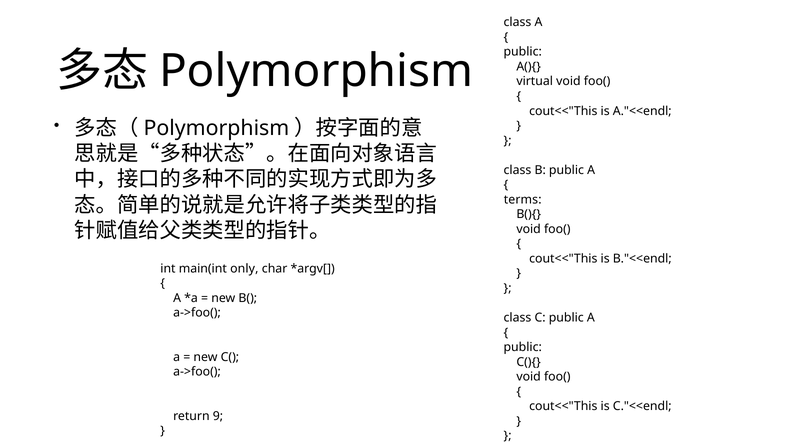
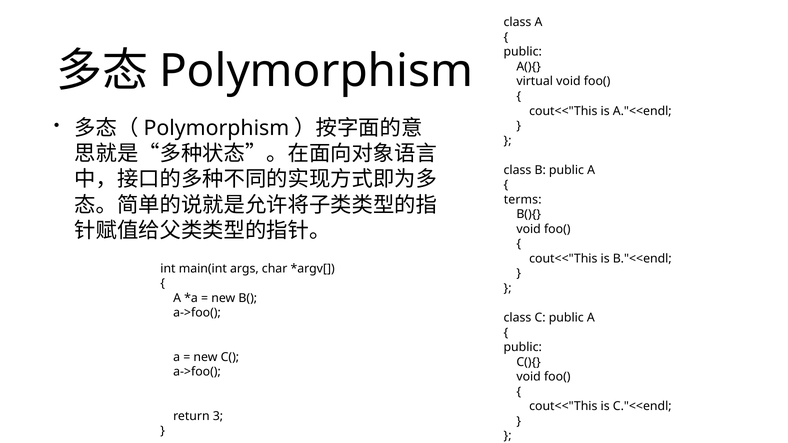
only: only -> args (244, 269)
9: 9 -> 3 (218, 416)
